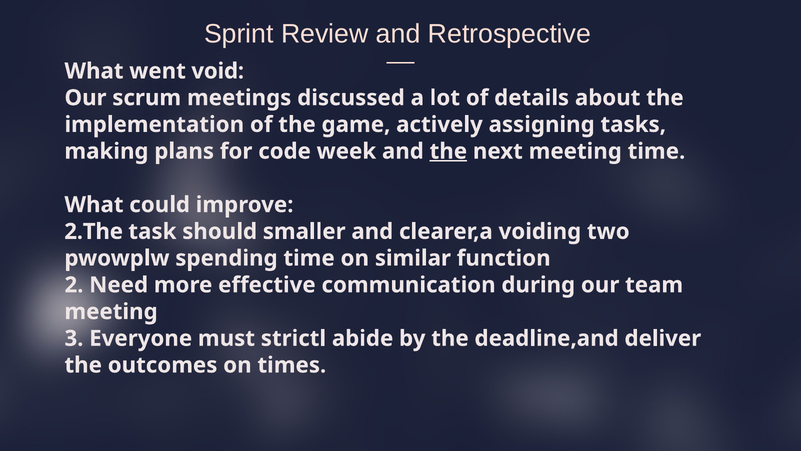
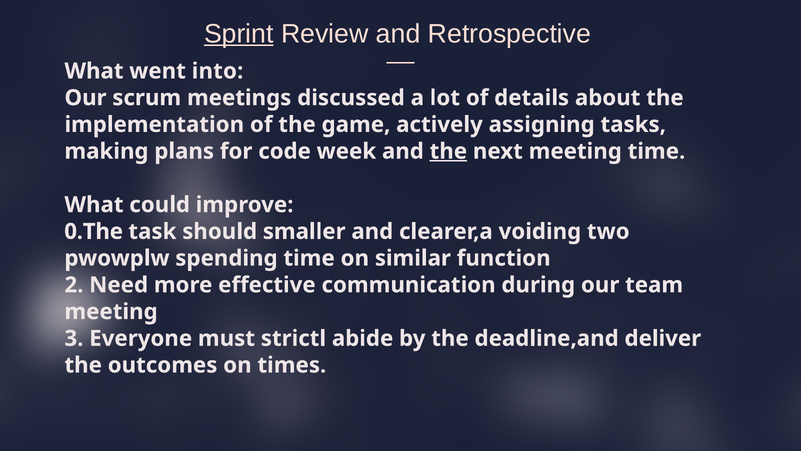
Sprint underline: none -> present (239, 34)
void: void -> into (218, 71)
2.The: 2.The -> 0.The (94, 231)
